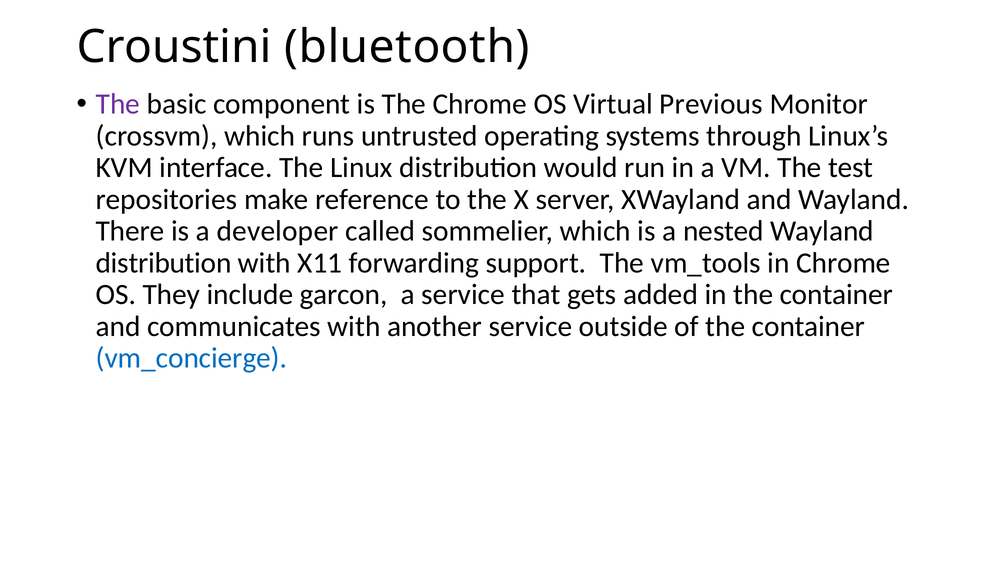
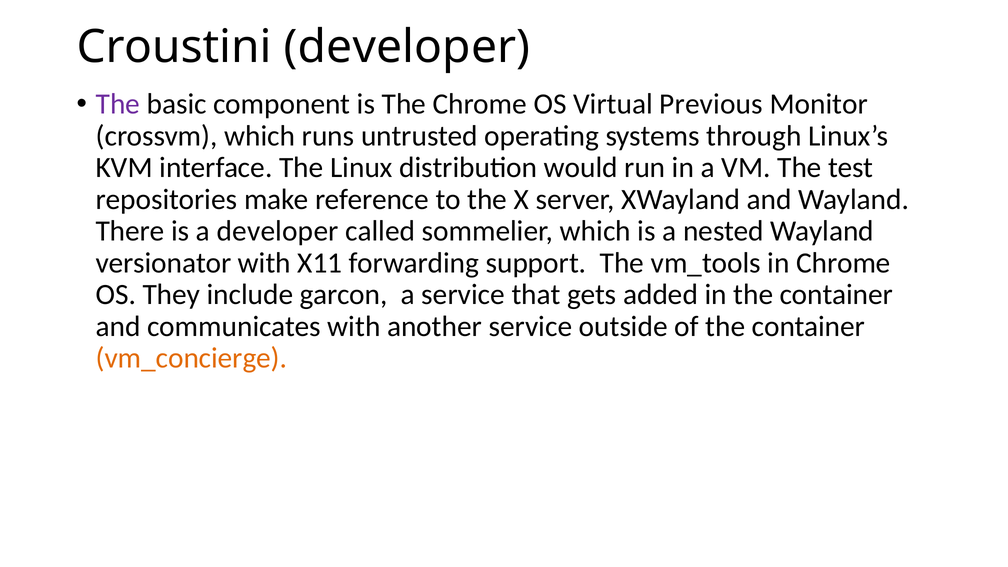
Croustini bluetooth: bluetooth -> developer (407, 47)
distribution: distribution -> versionator (164, 263)
vm_concierge colour: blue -> orange (191, 358)
